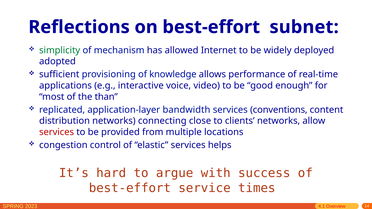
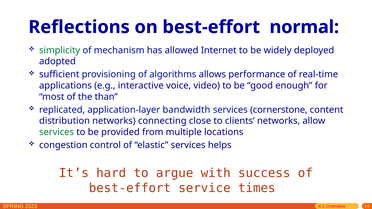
subnet: subnet -> normal (304, 27)
knowledge: knowledge -> algorithms (173, 75)
conventions: conventions -> cornerstone (279, 110)
services colour: red -> green (57, 132)
